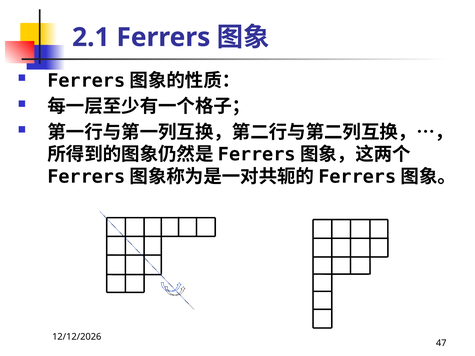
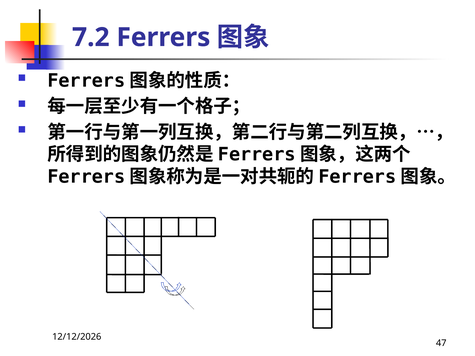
2.1: 2.1 -> 7.2 (91, 37)
